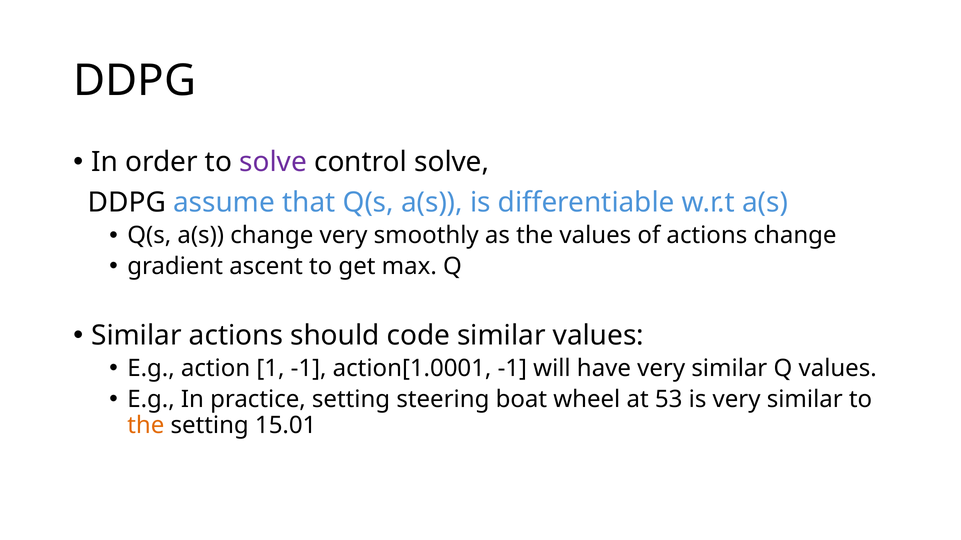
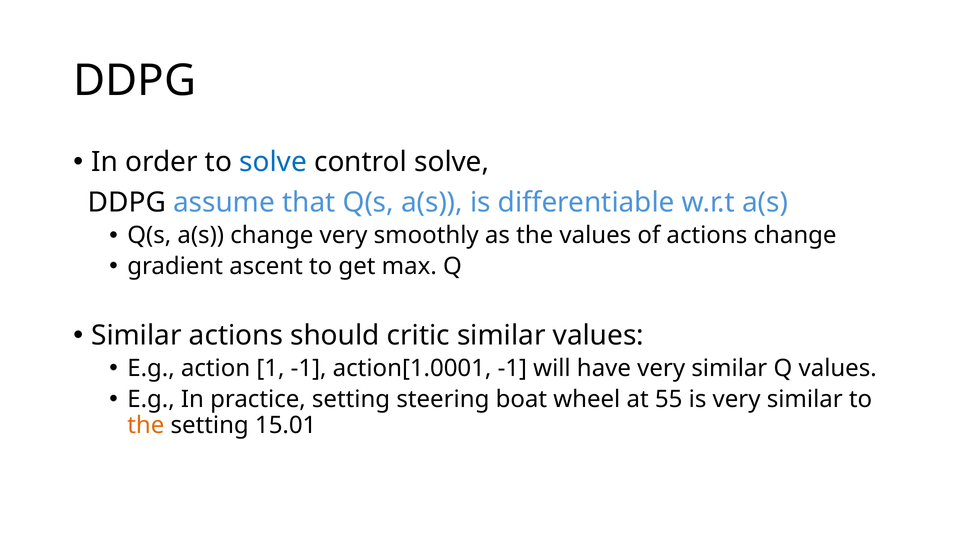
solve colour: purple -> blue (273, 162)
code: code -> critic (418, 336)
53: 53 -> 55 (669, 400)
